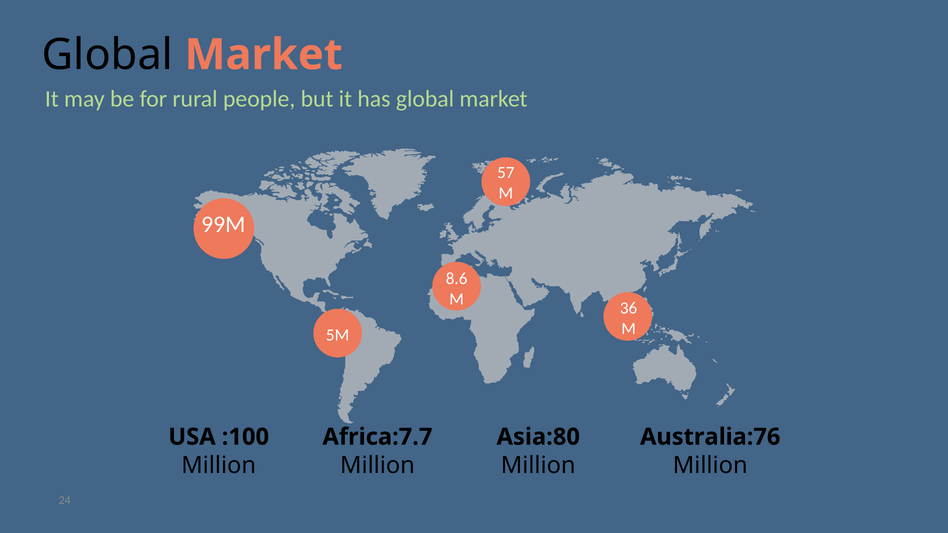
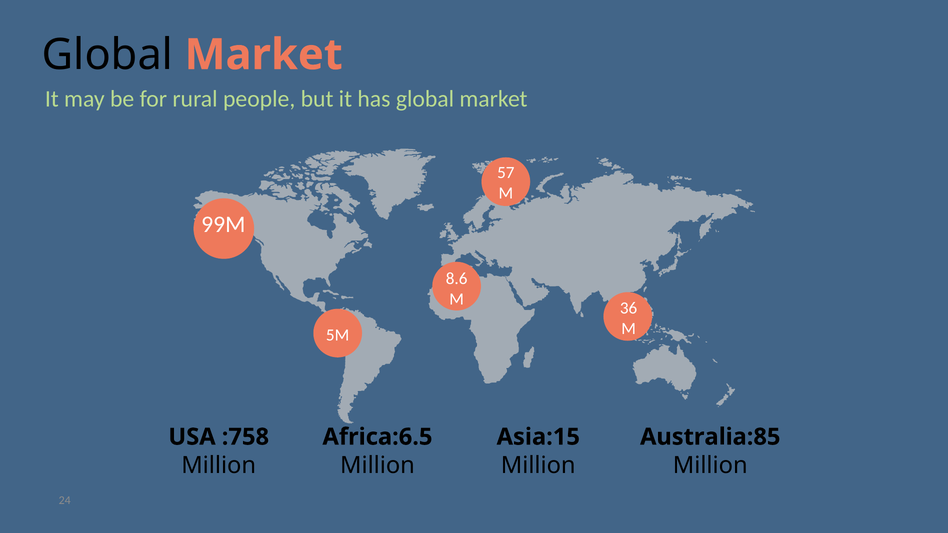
:100: :100 -> :758 (245, 437)
Africa:7.7: Africa:7.7 -> Africa:6.5 (377, 437)
Asia:80: Asia:80 -> Asia:15 (538, 437)
Australia:76: Australia:76 -> Australia:85 (710, 437)
